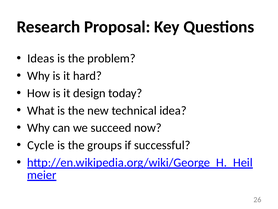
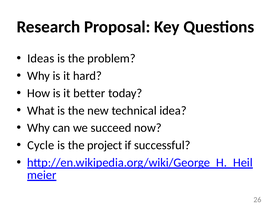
design: design -> better (89, 93)
groups: groups -> project (105, 145)
